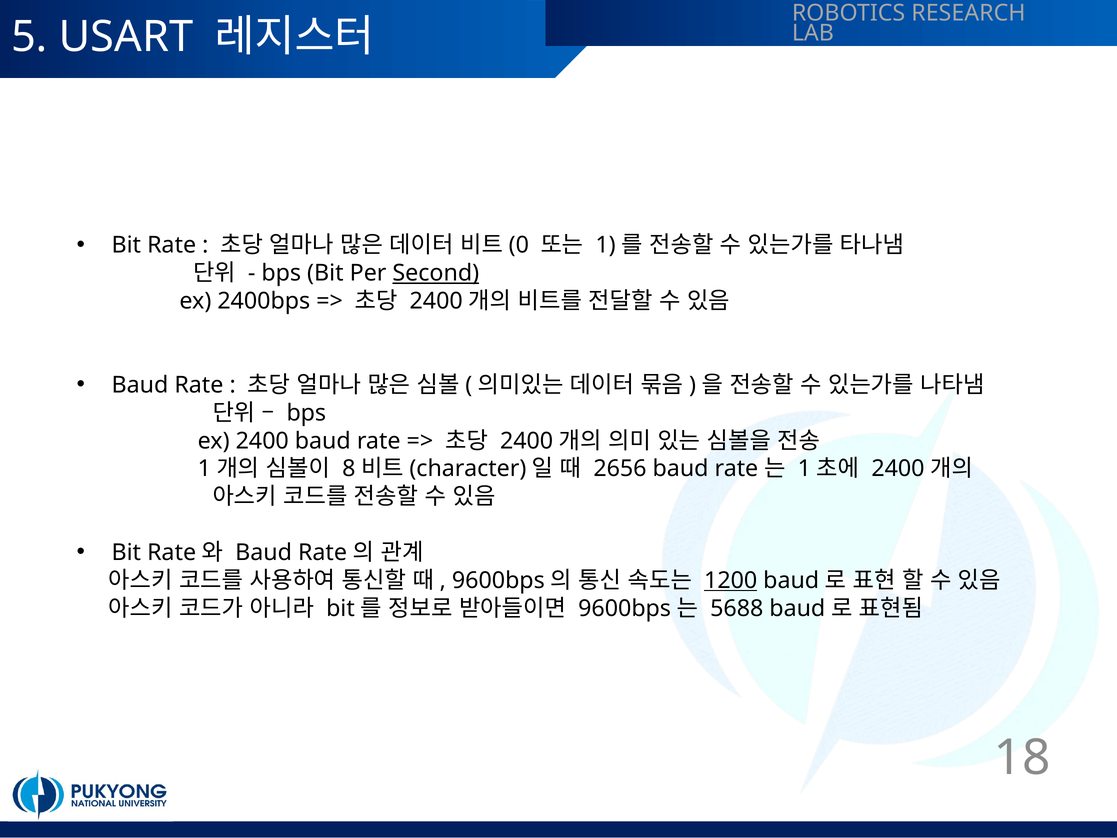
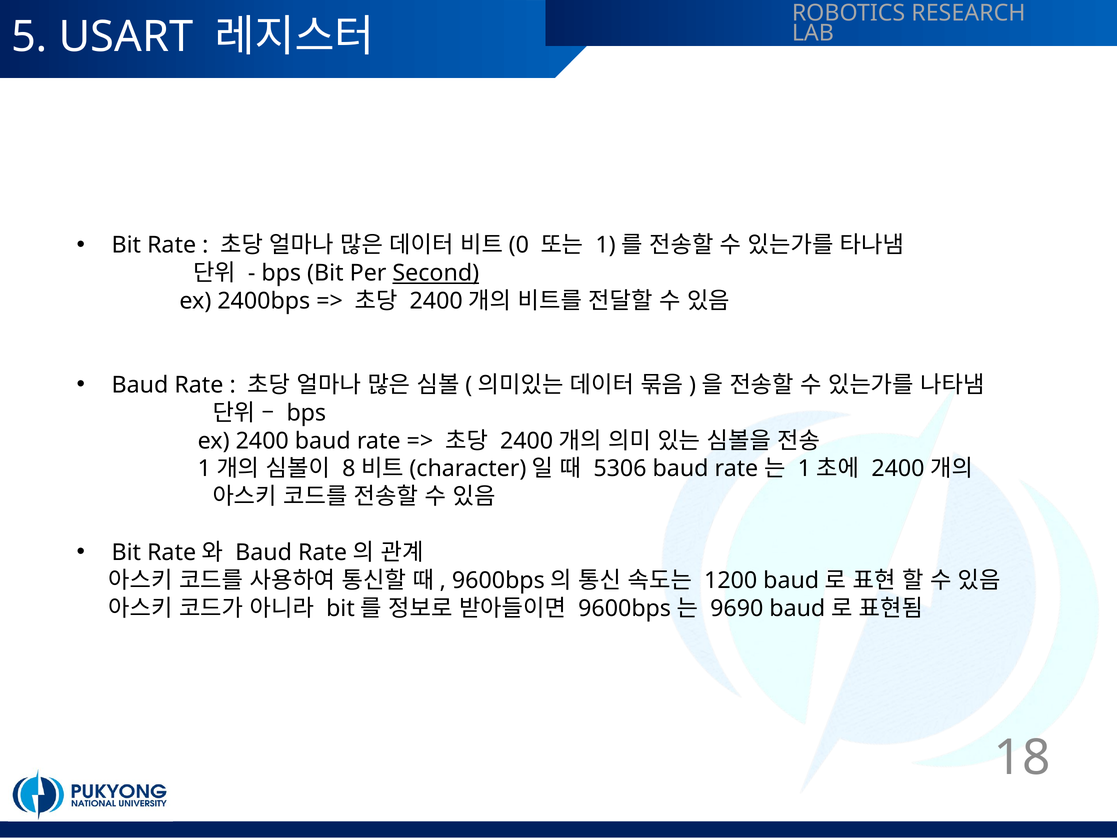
2656: 2656 -> 5306 (620, 469)
1200 underline: present -> none (731, 580)
5688: 5688 -> 9690 (737, 608)
